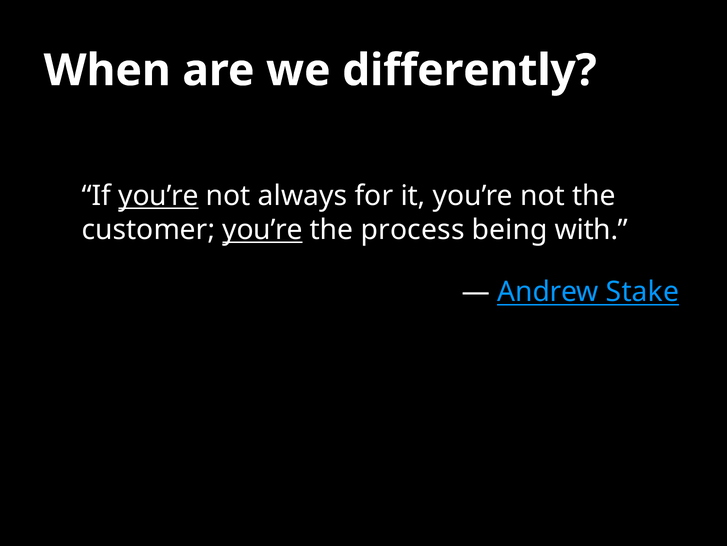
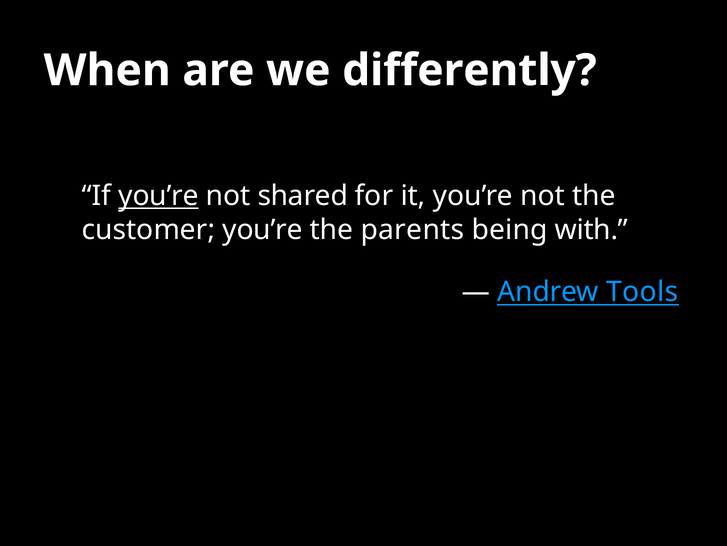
always: always -> shared (303, 196)
you’re underline: present -> none (263, 230)
process: process -> parents (413, 230)
Stake: Stake -> Tools (642, 292)
